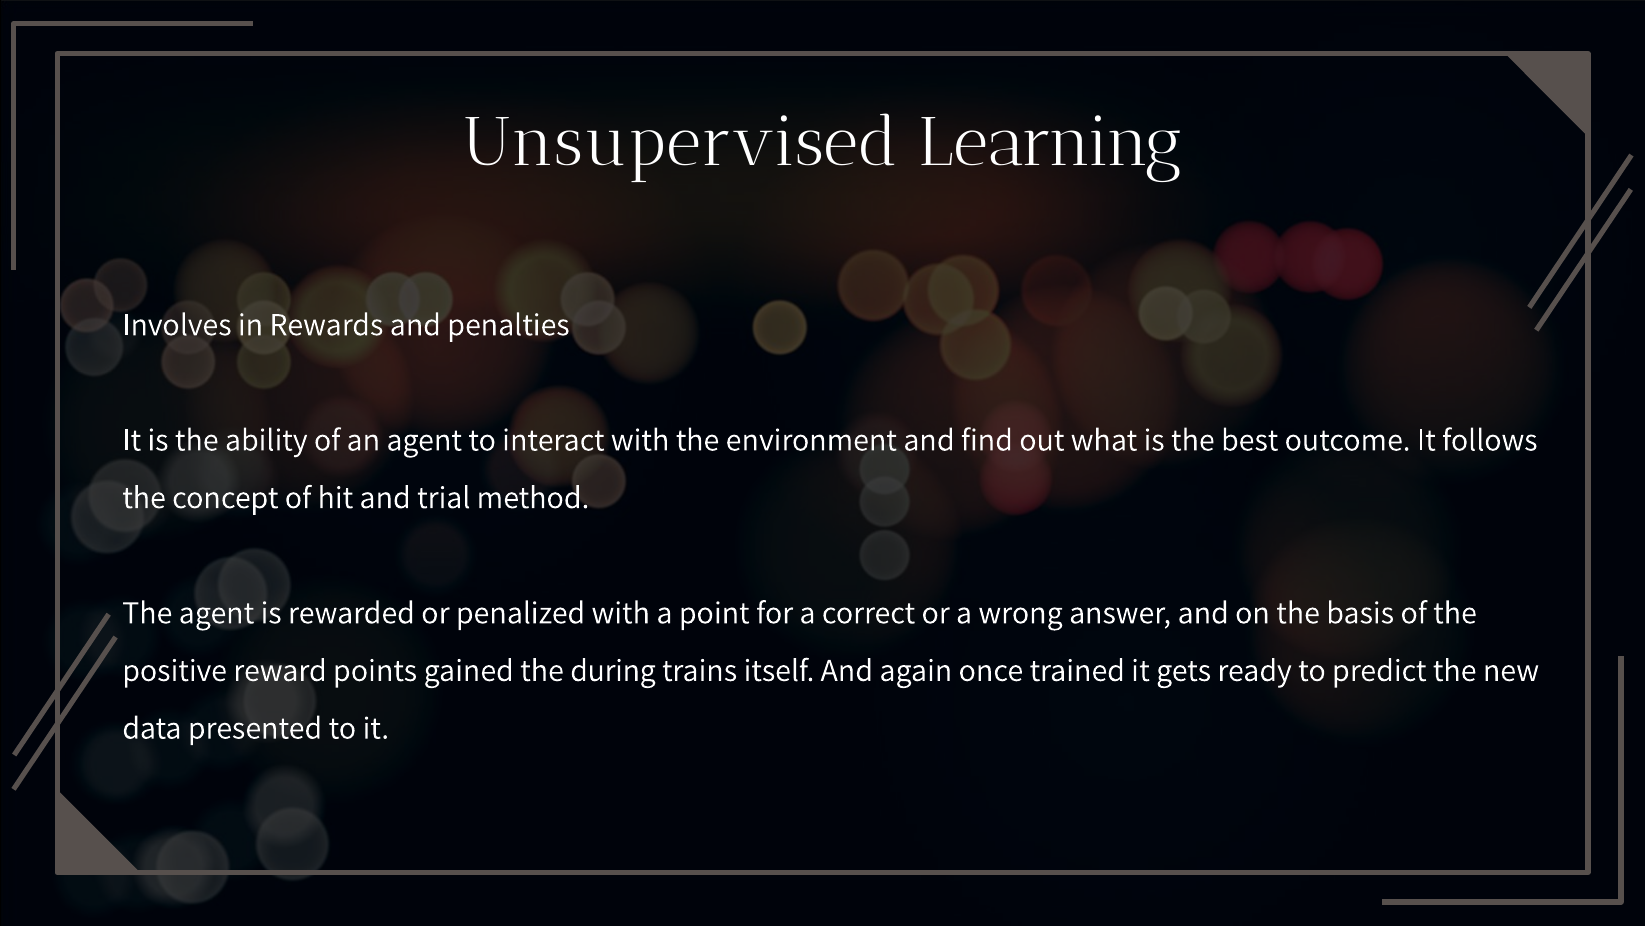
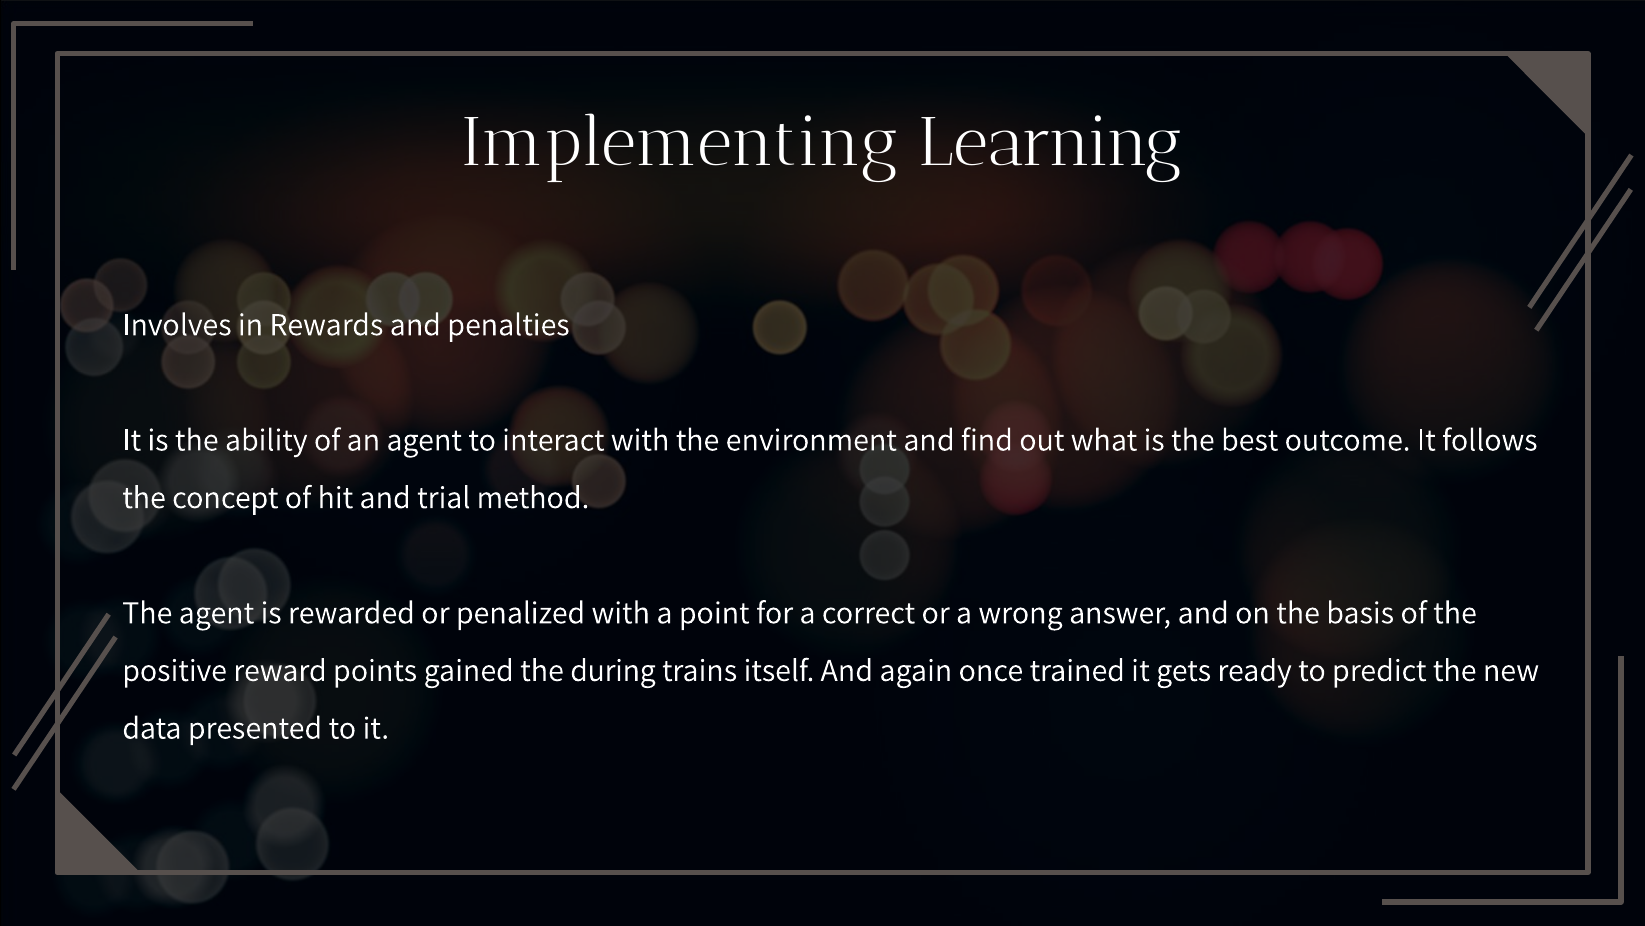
Unsupervised: Unsupervised -> Implementing (680, 142)
